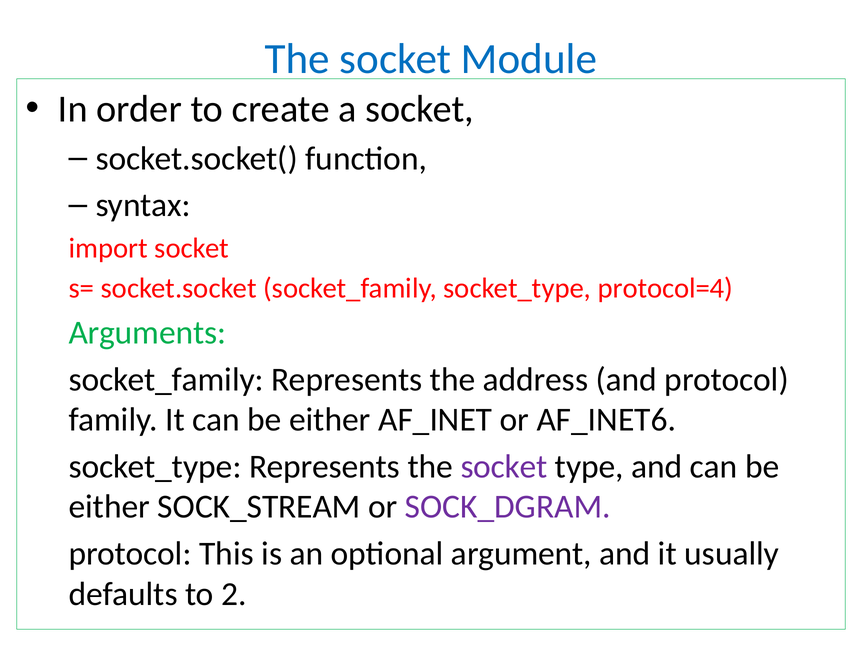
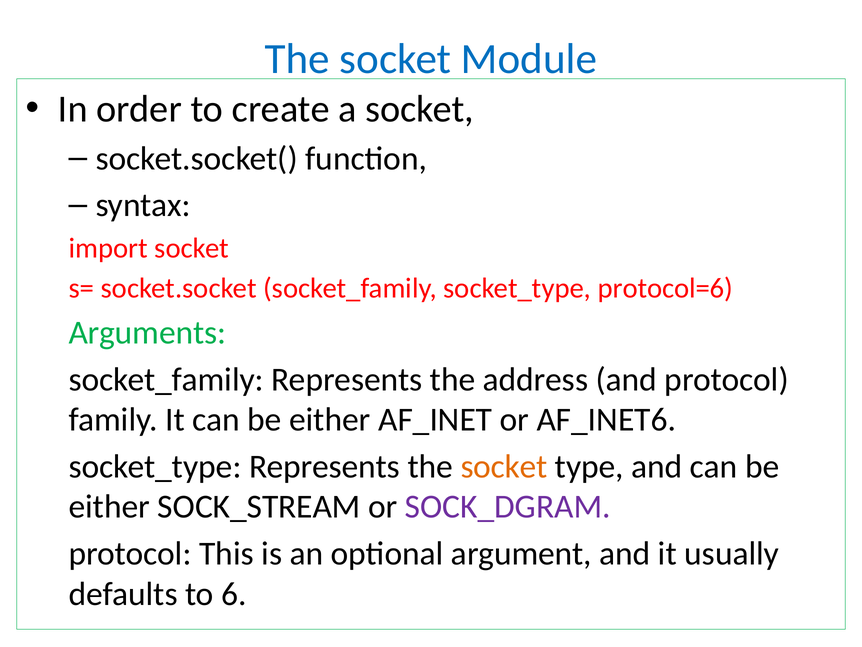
protocol=4: protocol=4 -> protocol=6 (665, 288)
socket colour: purple -> orange (504, 466)
2: 2 -> 6 (234, 594)
